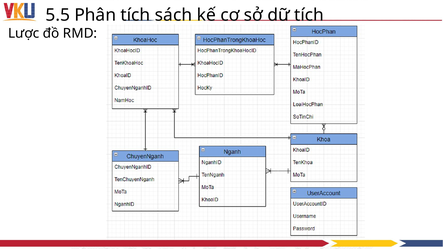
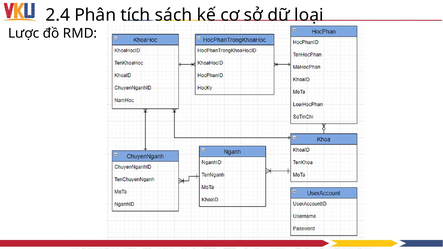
5.5: 5.5 -> 2.4 (58, 15)
dữ tích: tích -> loại (309, 15)
